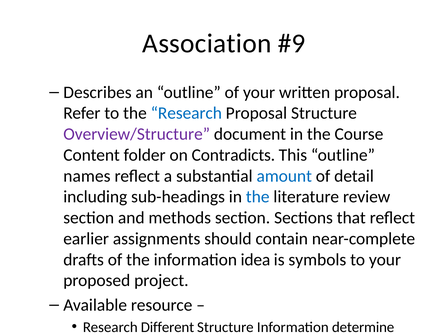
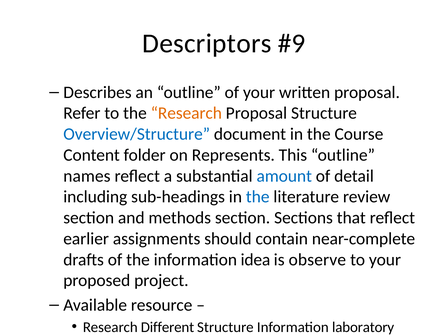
Association: Association -> Descriptors (207, 43)
Research colour: blue -> orange (186, 113)
Overview/Structure colour: purple -> blue (137, 134)
Contradicts: Contradicts -> Represents (233, 155)
symbols: symbols -> observe (317, 260)
determine: determine -> laboratory (363, 327)
